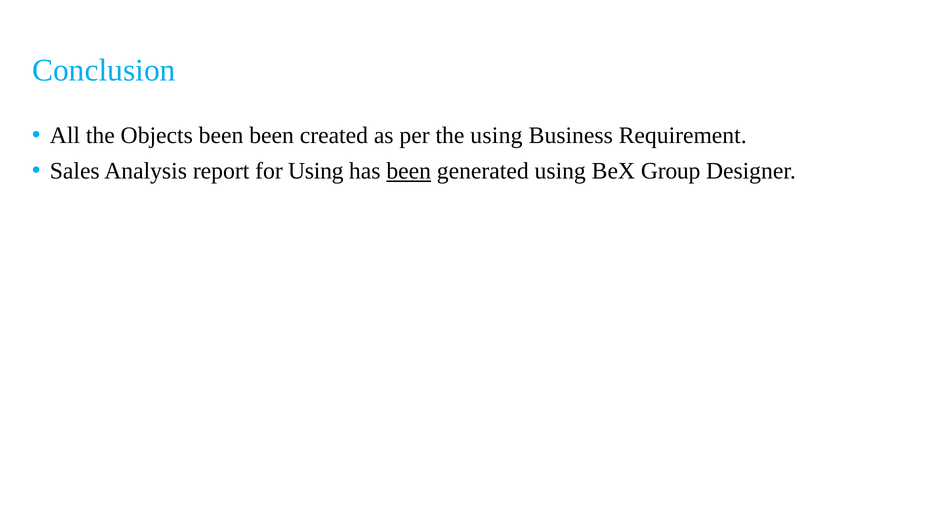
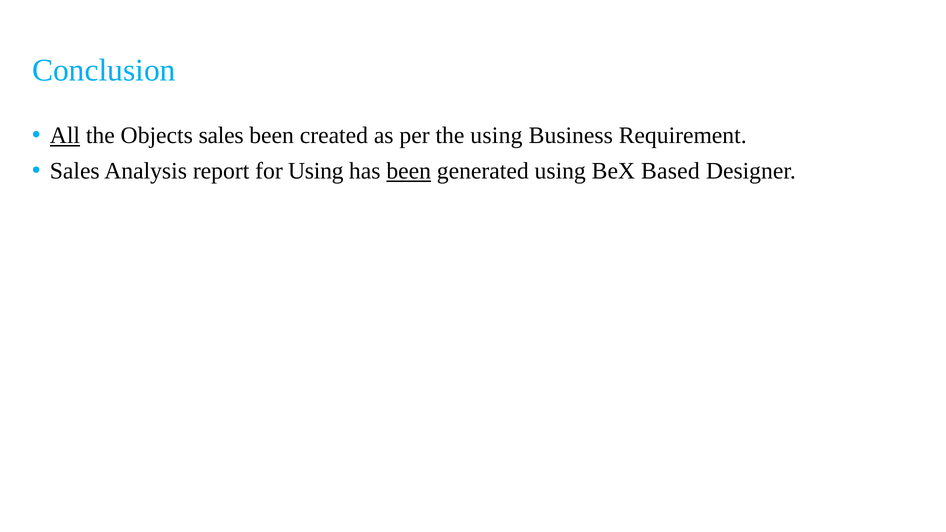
All underline: none -> present (65, 136)
Objects been: been -> sales (221, 136)
Group: Group -> Based (670, 171)
